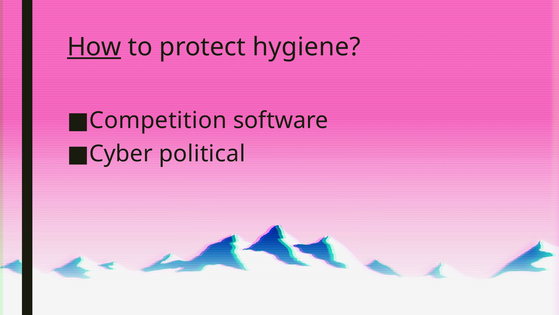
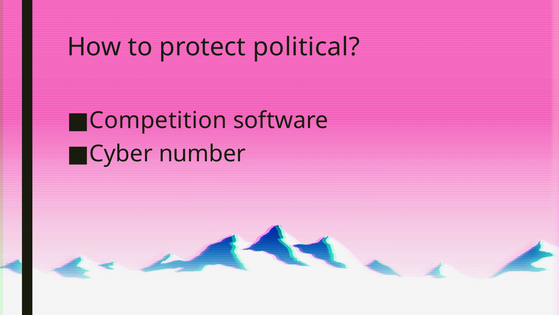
How underline: present -> none (94, 47)
hygiene: hygiene -> political (306, 47)
political: political -> number (202, 153)
